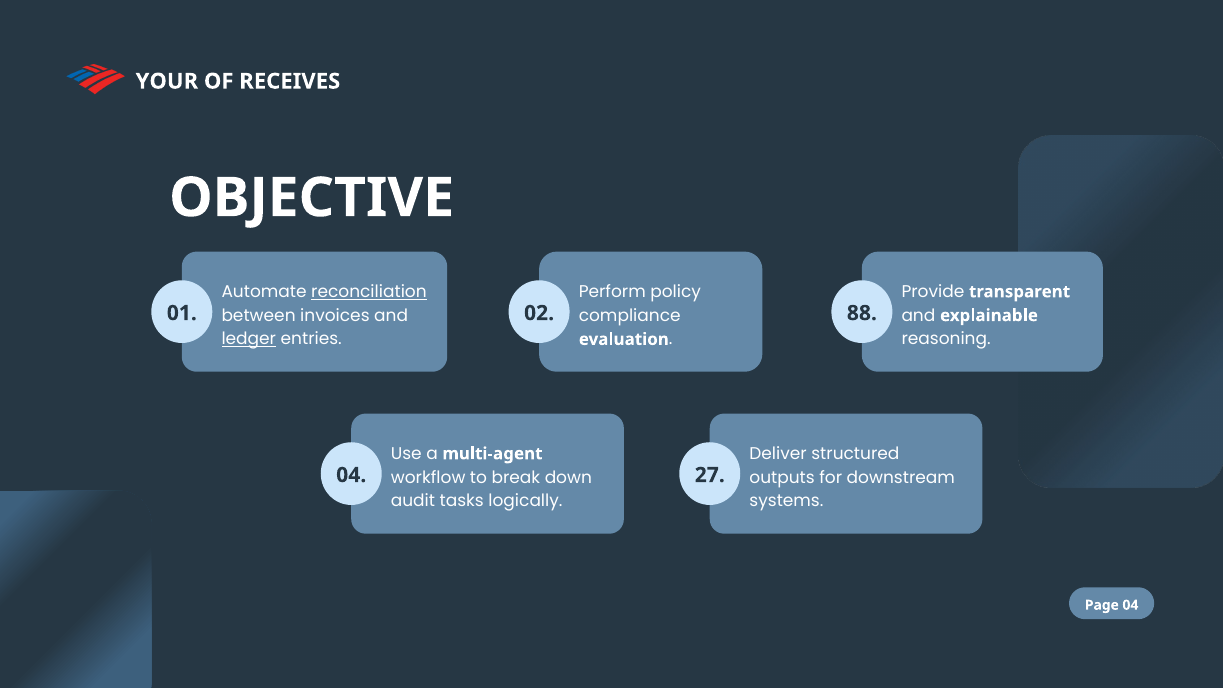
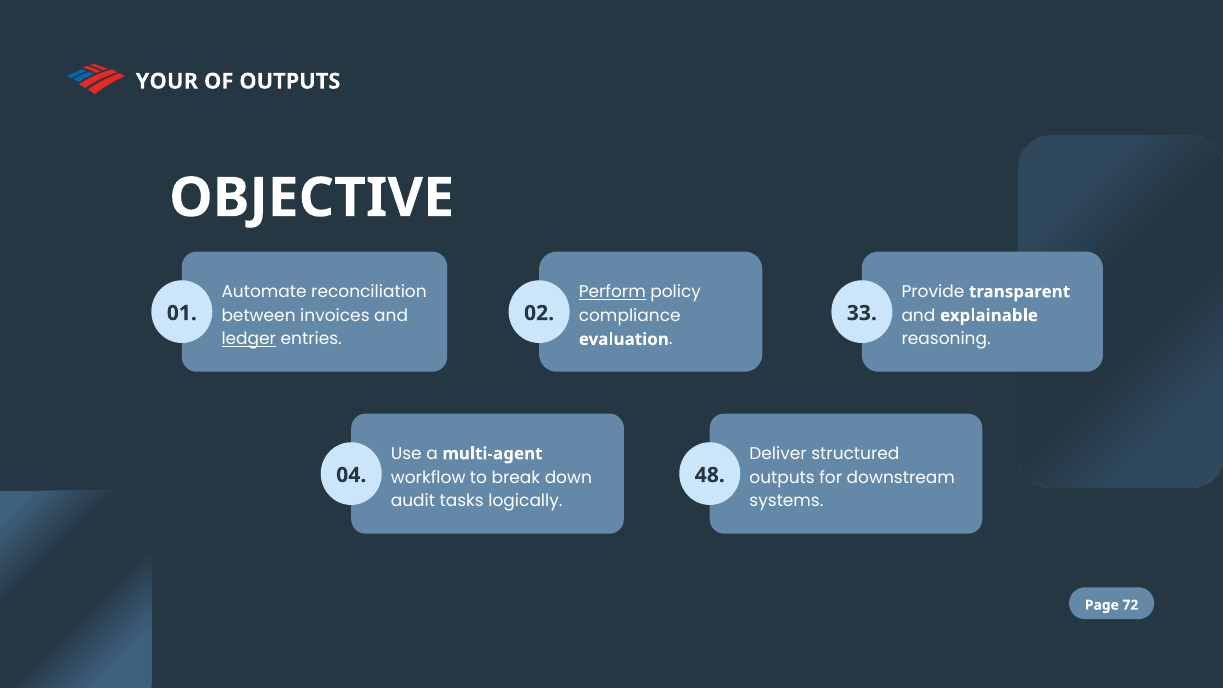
OF RECEIVES: RECEIVES -> OUTPUTS (290, 81)
reconciliation underline: present -> none (369, 292)
Perform underline: none -> present (612, 292)
88: 88 -> 33 (862, 313)
27: 27 -> 48 (710, 475)
Page 04: 04 -> 72 (1130, 605)
